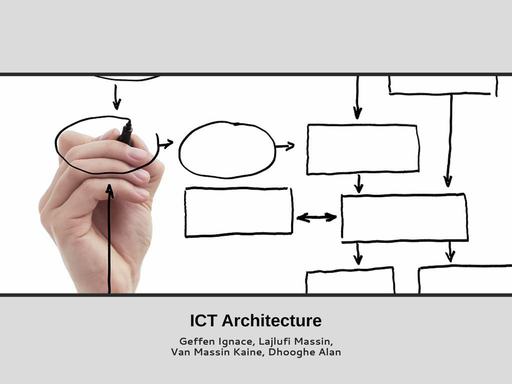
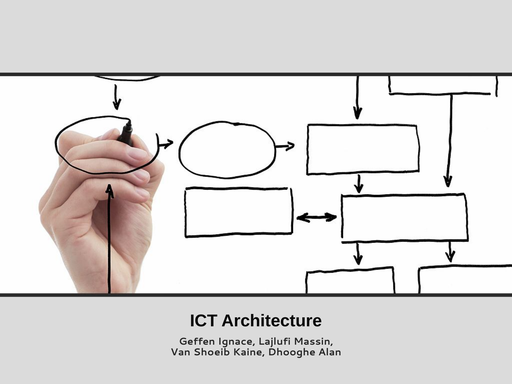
Van Massin: Massin -> Shoeib (212, 352)
